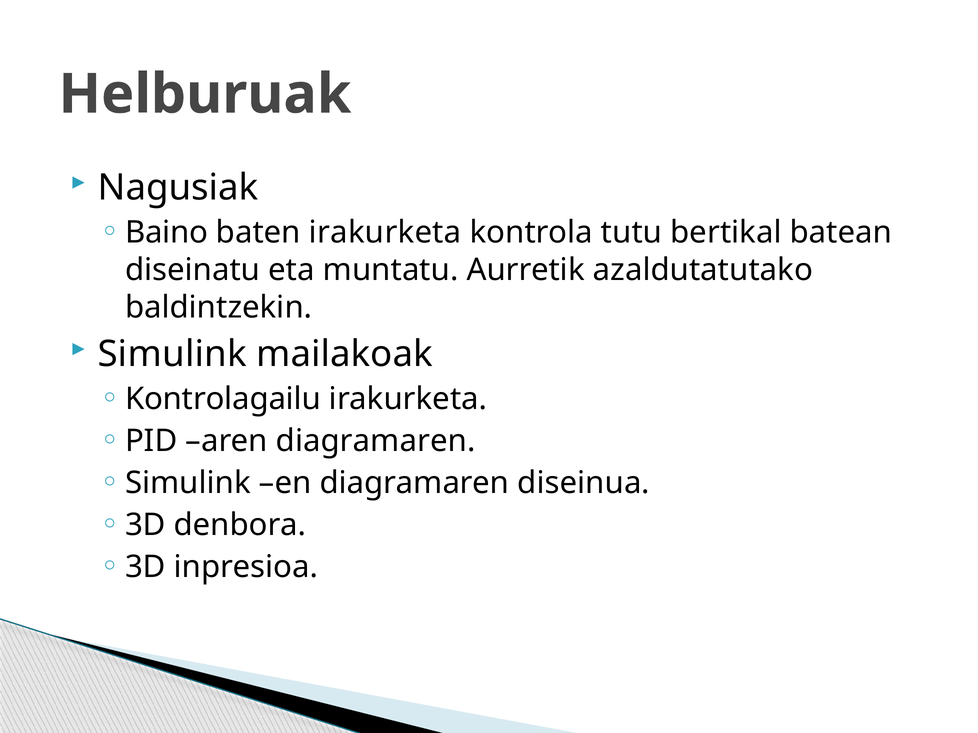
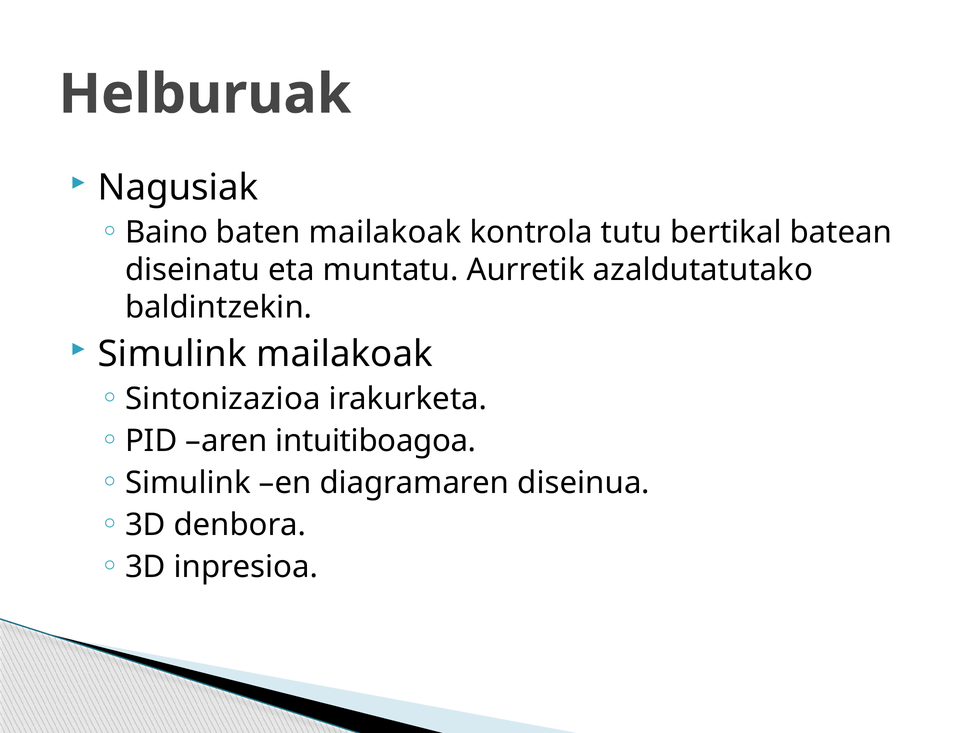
baten irakurketa: irakurketa -> mailakoak (385, 233)
Kontrolagailu: Kontrolagailu -> Sintonizazioa (223, 399)
aren diagramaren: diagramaren -> intuitiboagoa (376, 441)
